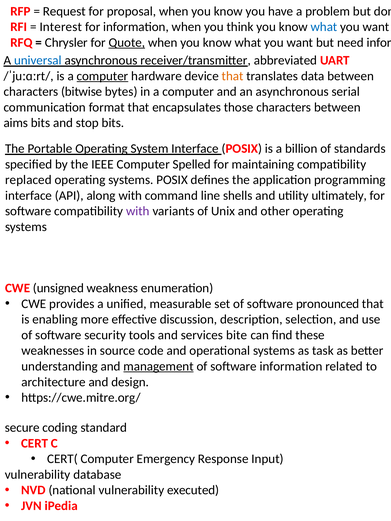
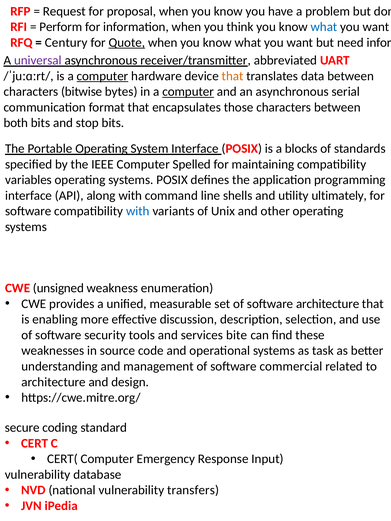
Interest: Interest -> Perform (61, 27)
Chrysler: Chrysler -> Century (66, 43)
universal colour: blue -> purple (38, 60)
computer underline: none -> present (188, 92)
aims: aims -> both (16, 123)
billion: billion -> blocks (301, 149)
replaced: replaced -> variables (28, 180)
with colour: purple -> blue (138, 211)
software pronounced: pronounced -> architecture (328, 304)
management underline: present -> none (159, 367)
software information: information -> commercial (291, 367)
executed: executed -> transfers (193, 491)
